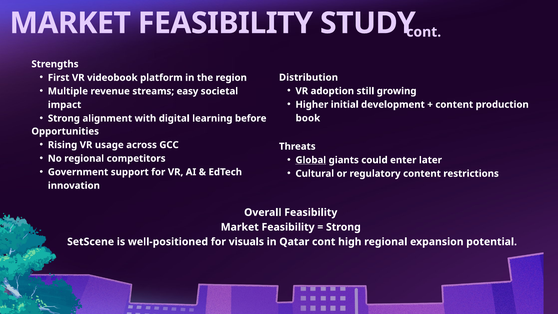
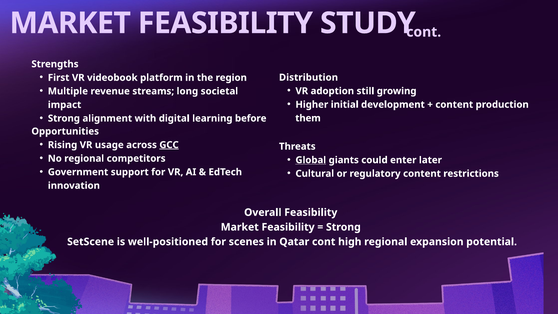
easy: easy -> long (187, 91)
book: book -> them (308, 118)
GCC underline: none -> present (169, 145)
visuals: visuals -> scenes (246, 242)
